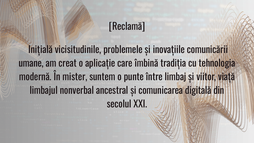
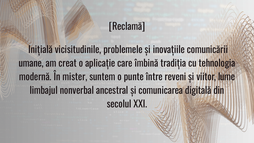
limbaj: limbaj -> reveni (175, 77)
viață: viață -> lume (226, 77)
